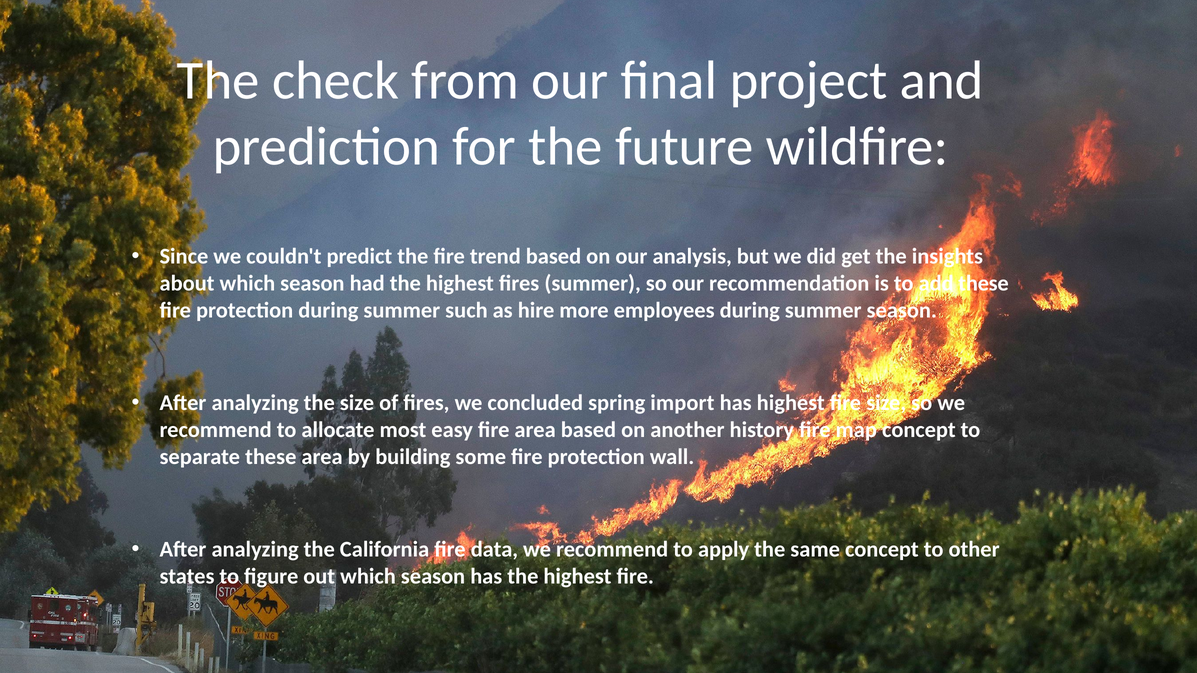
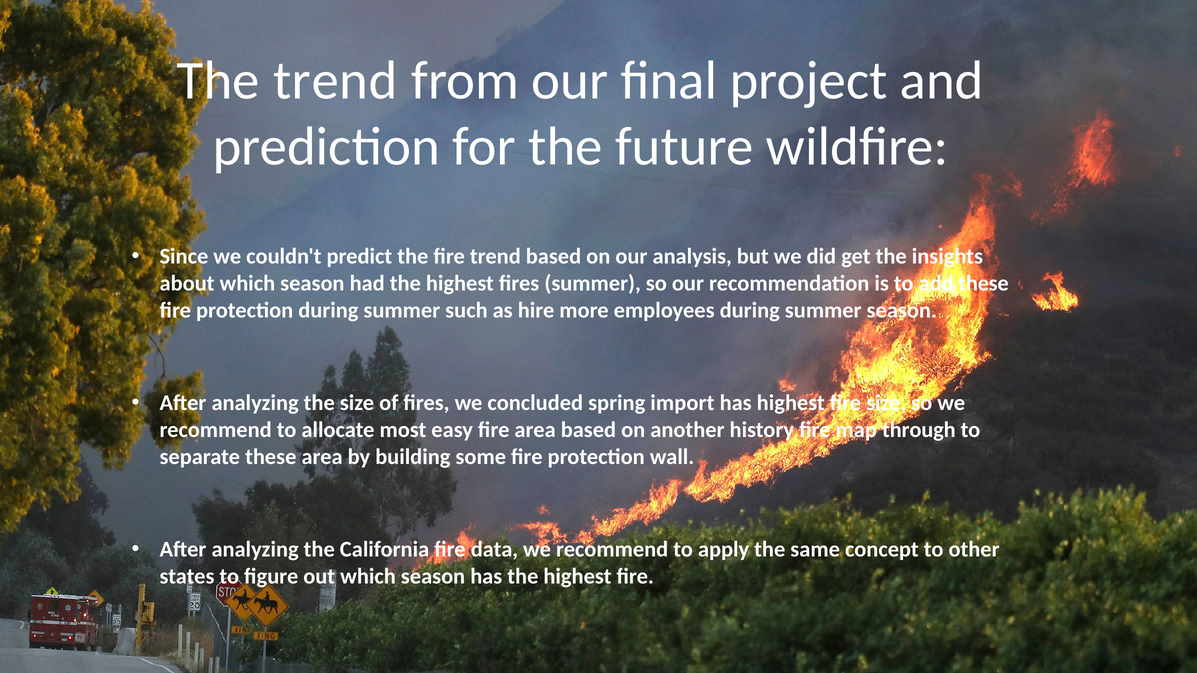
The check: check -> trend (335, 81)
map concept: concept -> through (919, 430)
